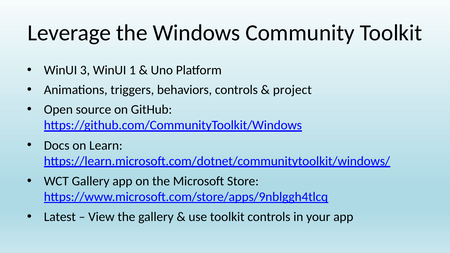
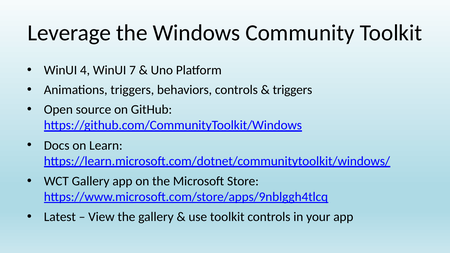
3: 3 -> 4 (85, 70)
1: 1 -> 7 (133, 70)
project: project -> triggers (292, 90)
